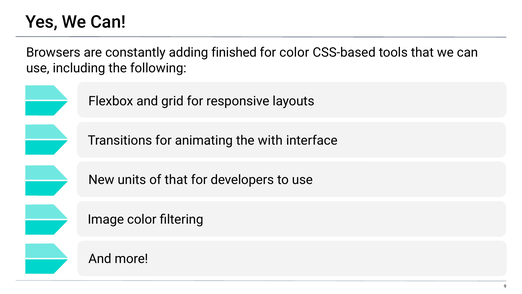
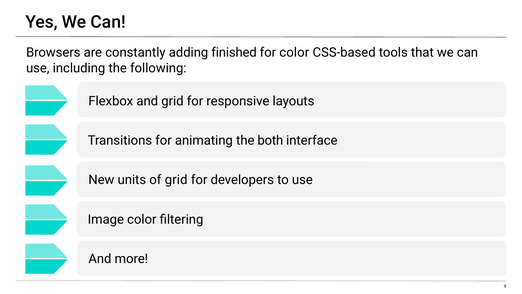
with: with -> both (270, 140)
of that: that -> grid (176, 180)
